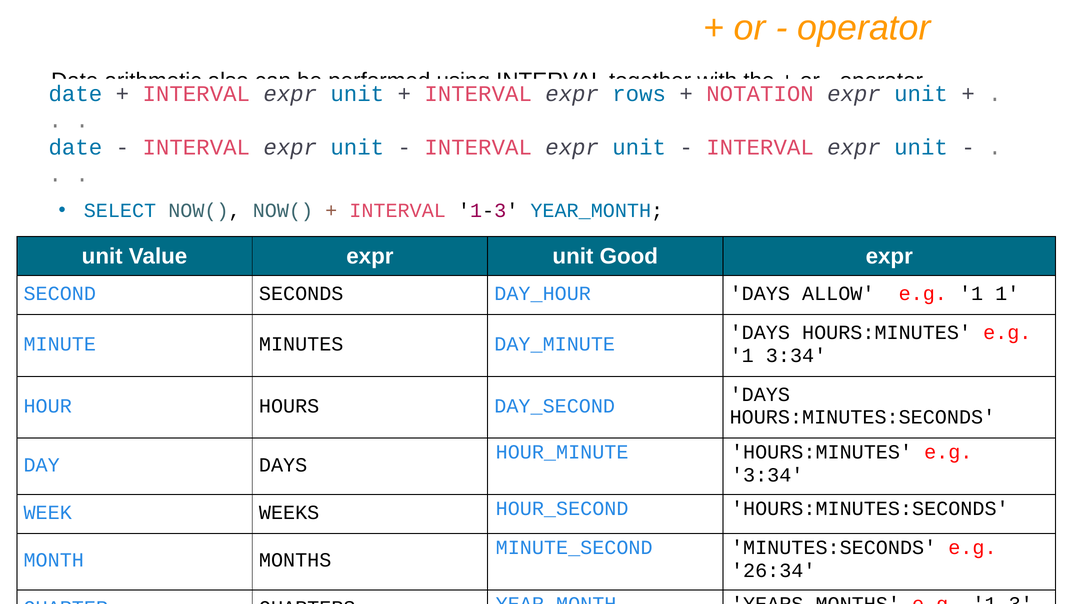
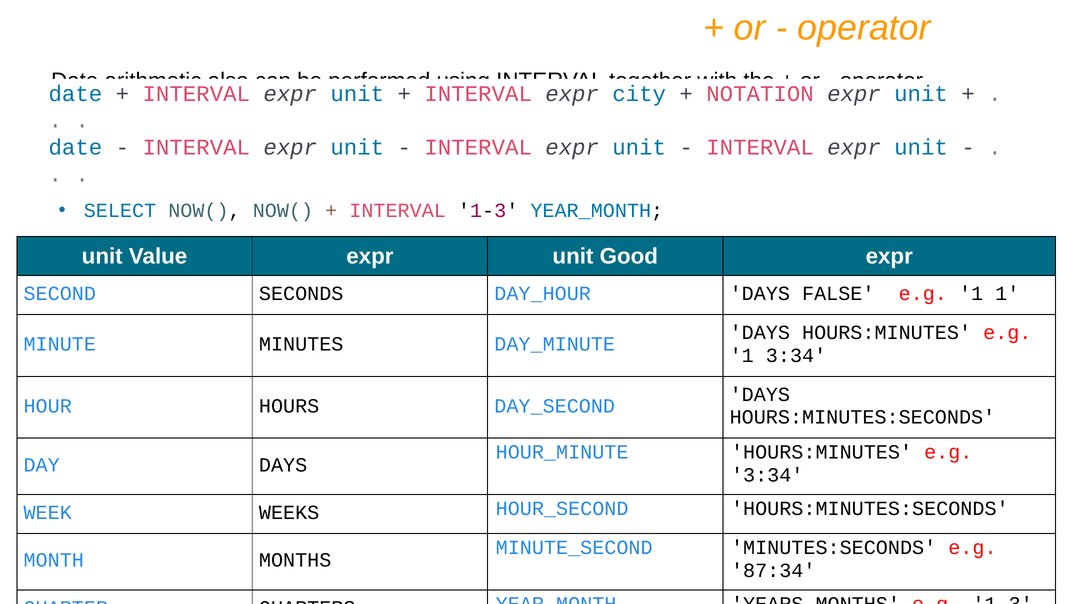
rows: rows -> city (639, 94)
ALLOW: ALLOW -> FALSE (838, 294)
26:34: 26:34 -> 87:34 (773, 570)
